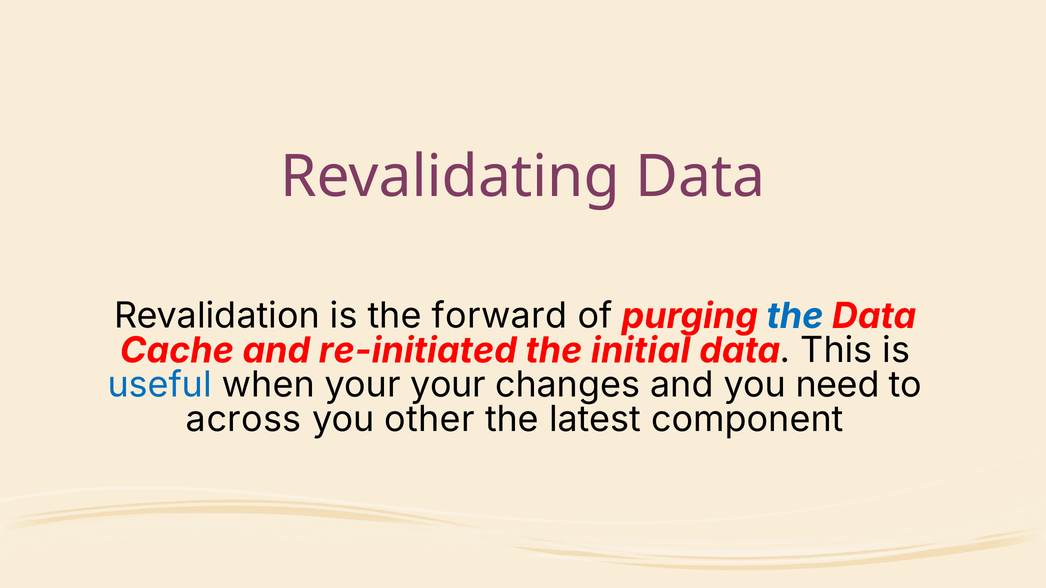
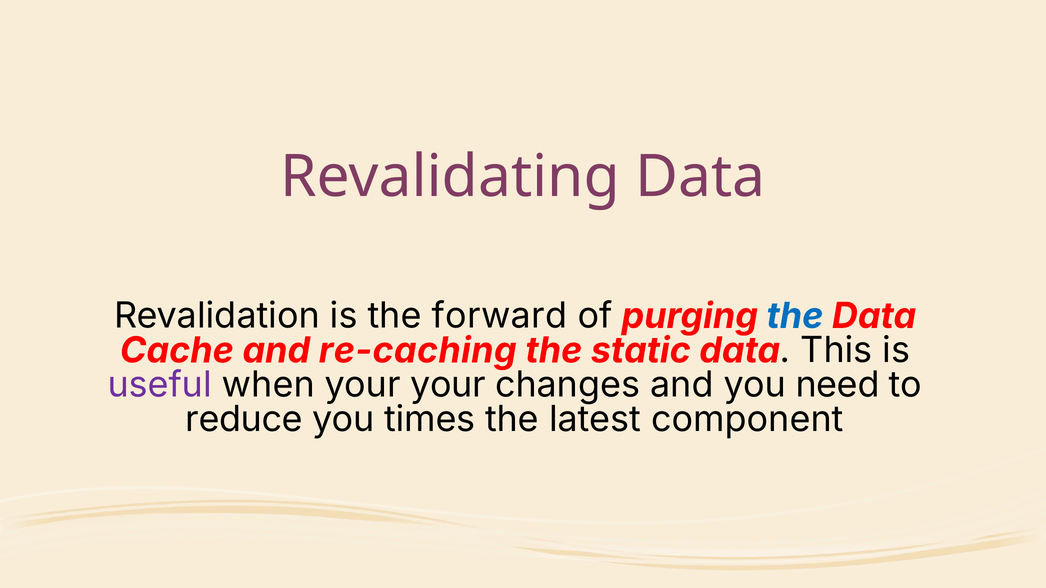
re-initiated: re-initiated -> re-caching (418, 351)
initial: initial -> static (641, 351)
useful colour: blue -> purple (160, 385)
across: across -> reduce (244, 420)
other: other -> times (430, 420)
